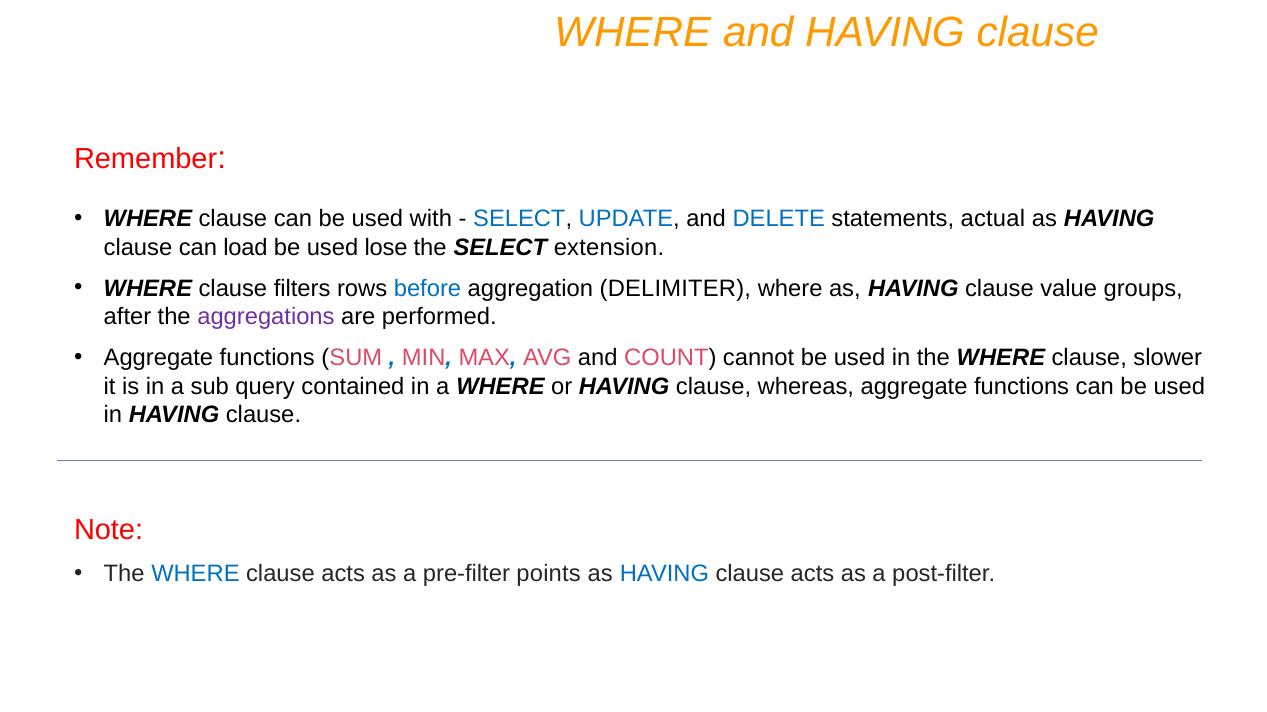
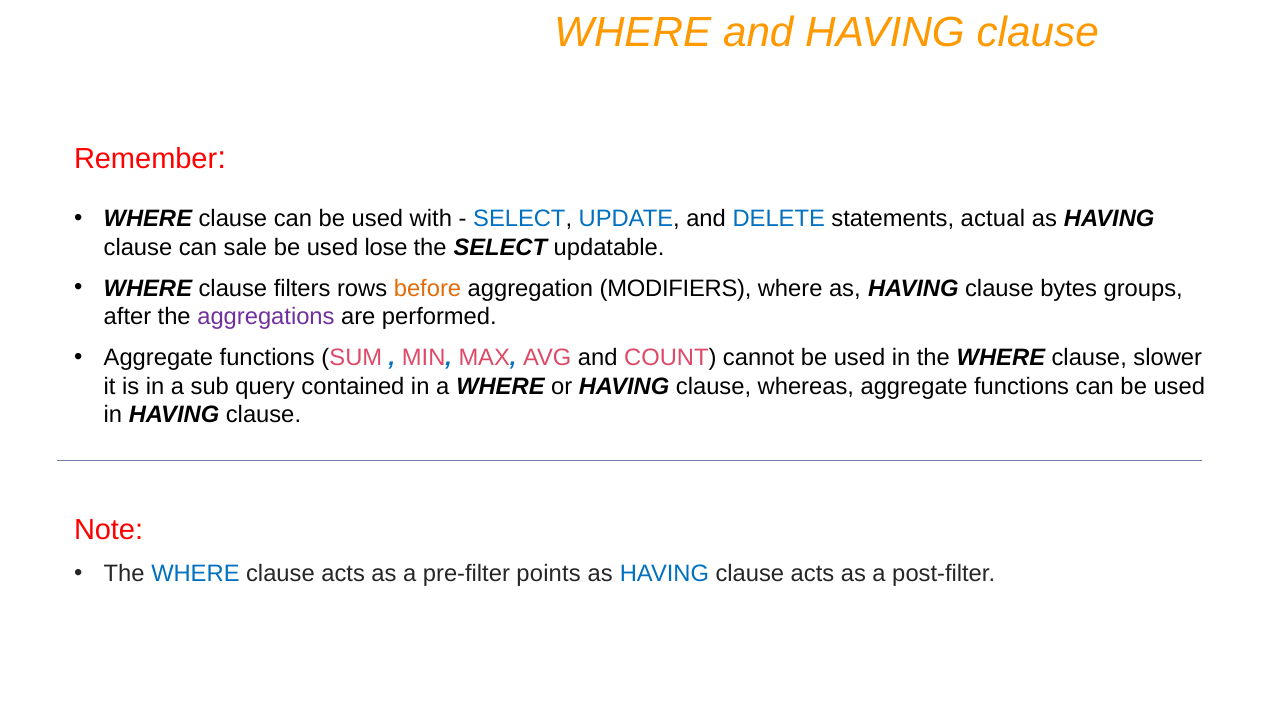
load: load -> sale (245, 247)
extension: extension -> updatable (609, 247)
before colour: blue -> orange (427, 289)
DELIMITER: DELIMITER -> MODIFIERS (676, 289)
value: value -> bytes (1069, 289)
